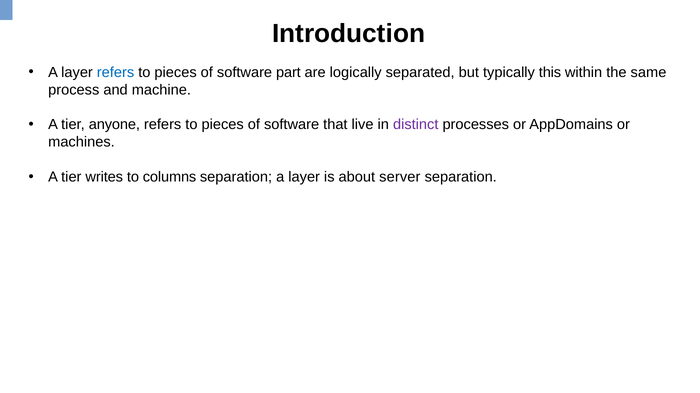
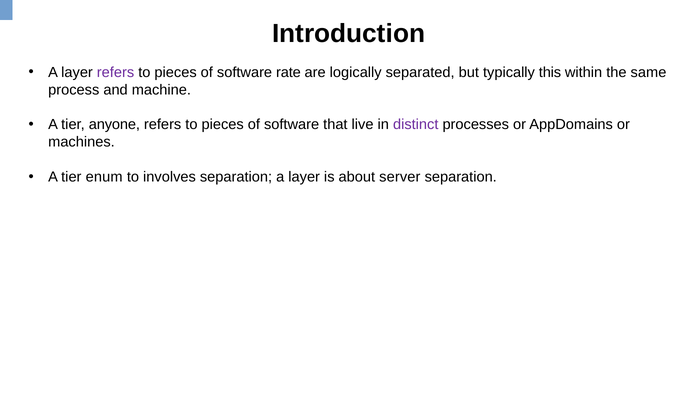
refers colour: blue -> purple (116, 72)
part: part -> rate (288, 72)
writes: writes -> enum (104, 177)
columns: columns -> involves (169, 177)
